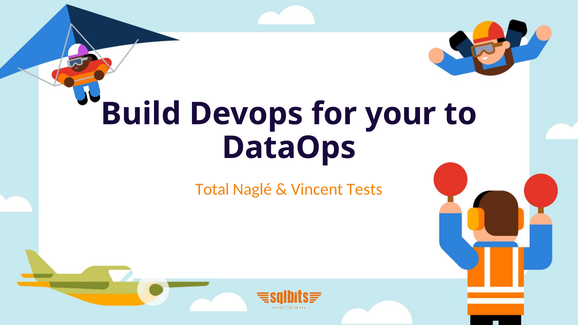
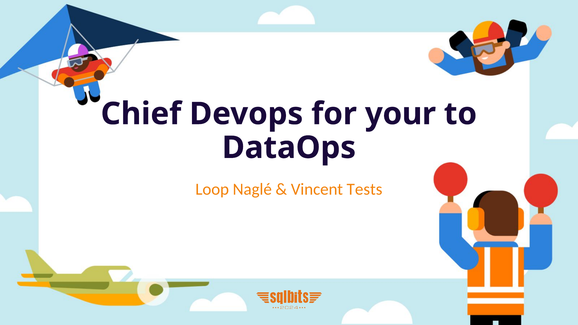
Build: Build -> Chief (141, 114)
Total: Total -> Loop (212, 189)
